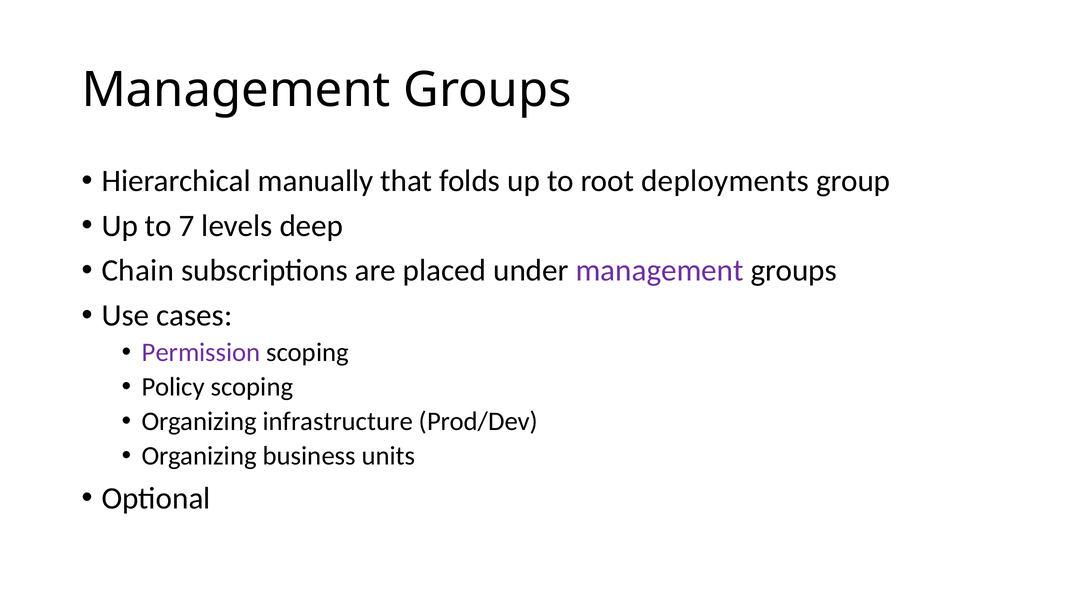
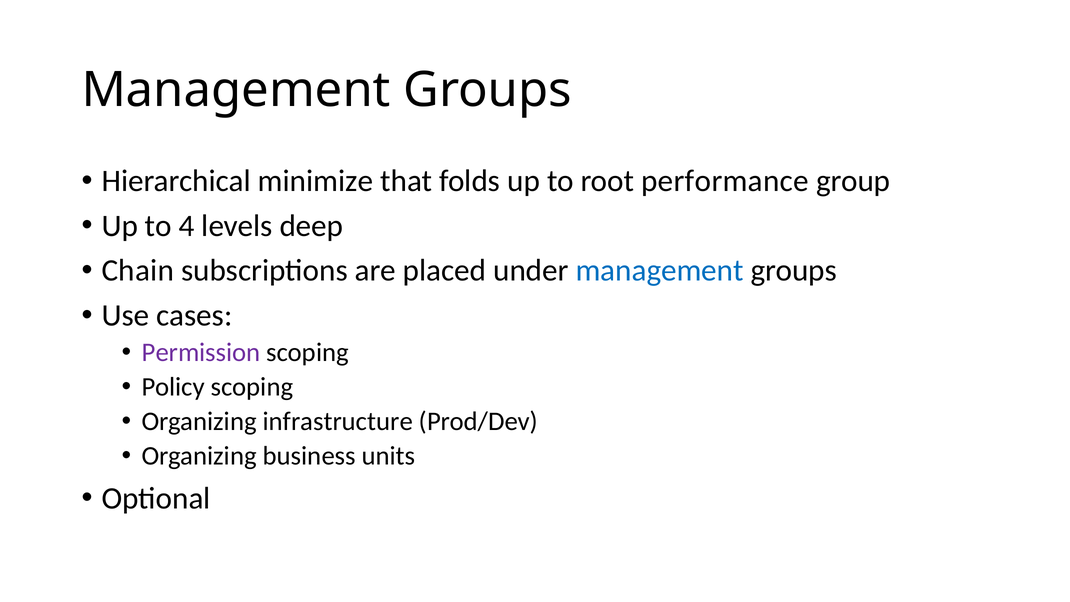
manually: manually -> minimize (316, 181)
deployments: deployments -> performance (725, 181)
7: 7 -> 4 (186, 226)
management colour: purple -> blue (660, 271)
